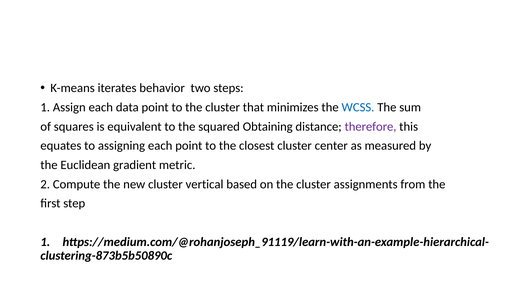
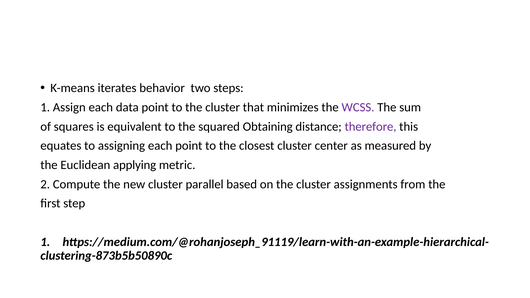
WCSS colour: blue -> purple (358, 107)
gradient: gradient -> applying (135, 165)
vertical: vertical -> parallel (205, 184)
